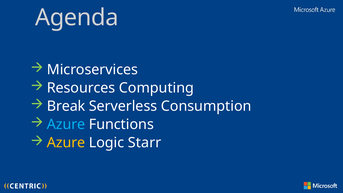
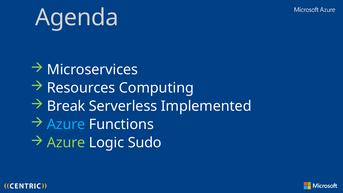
Consumption: Consumption -> Implemented (206, 106)
Azure colour: yellow -> light green (66, 143)
Starr: Starr -> Sudo (145, 143)
